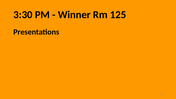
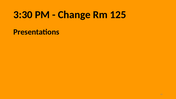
Winner: Winner -> Change (74, 15)
